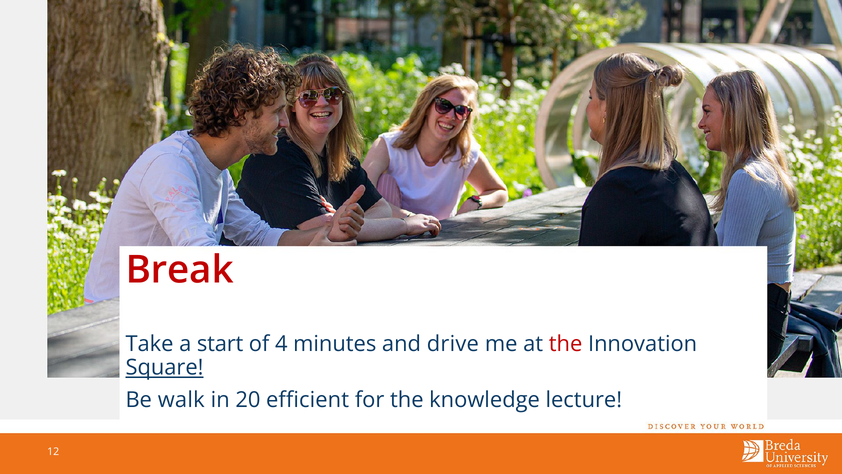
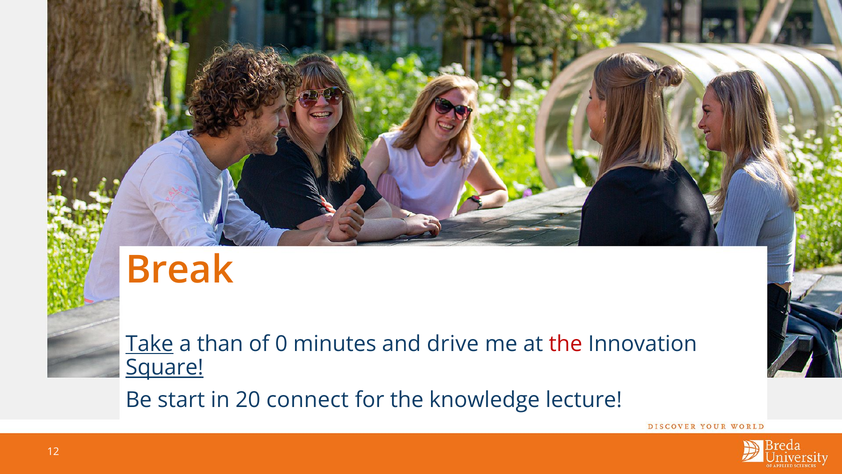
Break colour: red -> orange (180, 270)
Take underline: none -> present (150, 344)
start: start -> than (220, 344)
4: 4 -> 0 (281, 344)
walk: walk -> start (181, 400)
efficient: efficient -> connect (308, 400)
